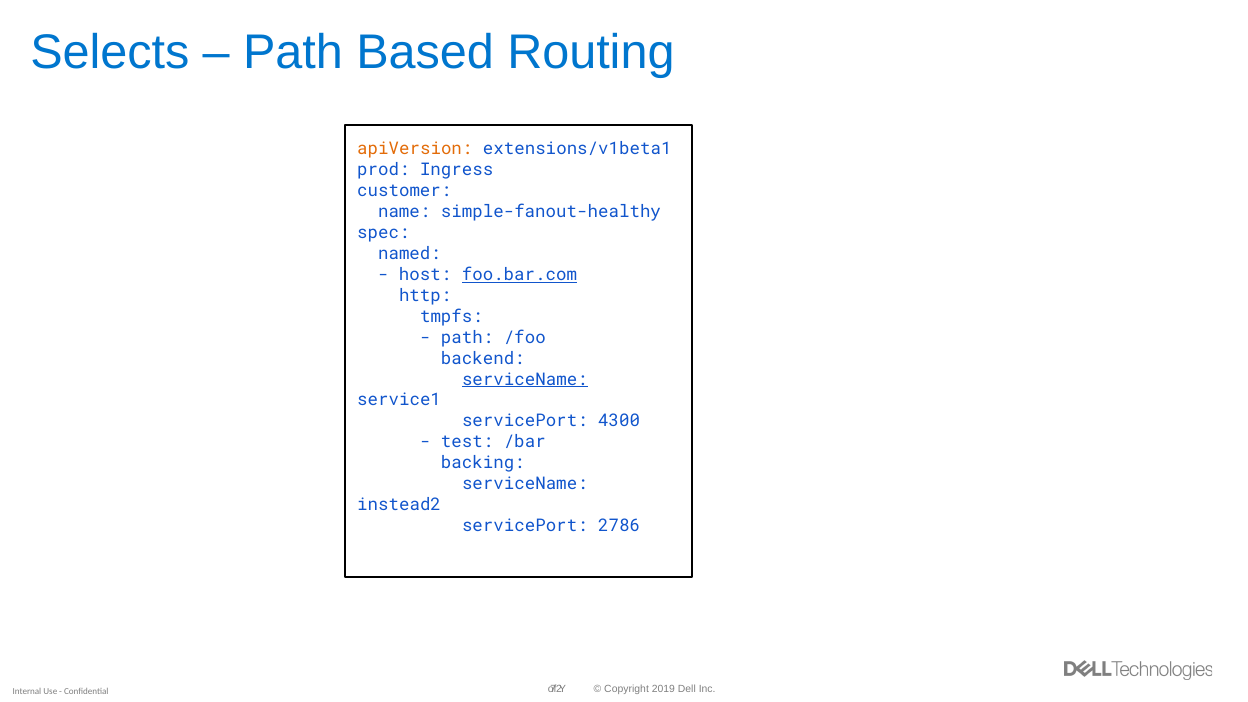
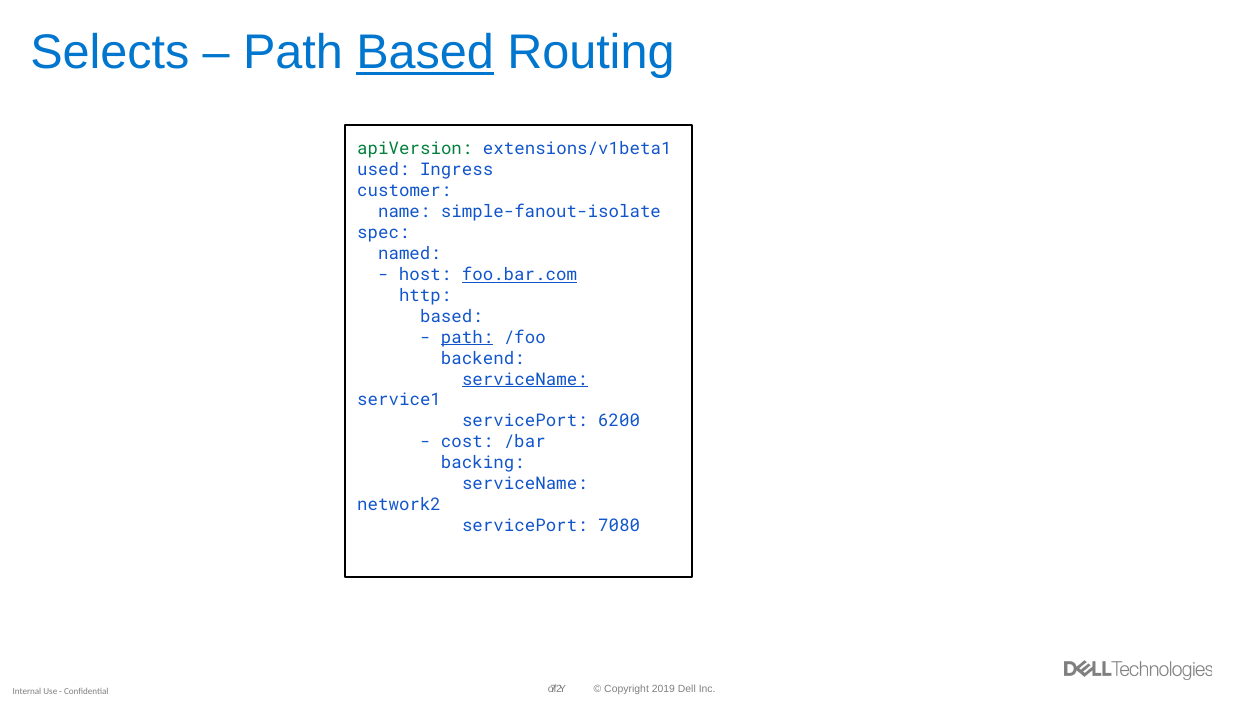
Based underline: none -> present (425, 52)
apiVersion colour: orange -> green (415, 149)
prod: prod -> used (383, 170)
simple-fanout-healthy: simple-fanout-healthy -> simple-fanout-isolate (551, 212)
tmpfs: tmpfs -> based (451, 316)
path underline: none -> present (467, 337)
4300: 4300 -> 6200 (619, 421)
test: test -> cost (467, 442)
instead2: instead2 -> network2 (399, 505)
2786: 2786 -> 7080 (619, 526)
